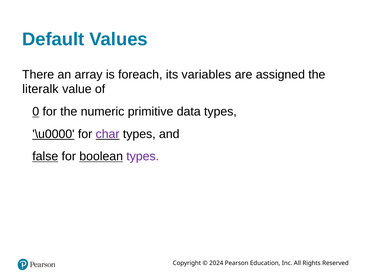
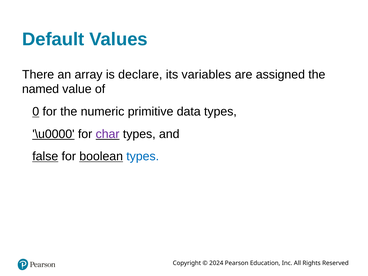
foreach: foreach -> declare (140, 74)
literalk: literalk -> named (41, 89)
types colour: purple -> blue (143, 156)
